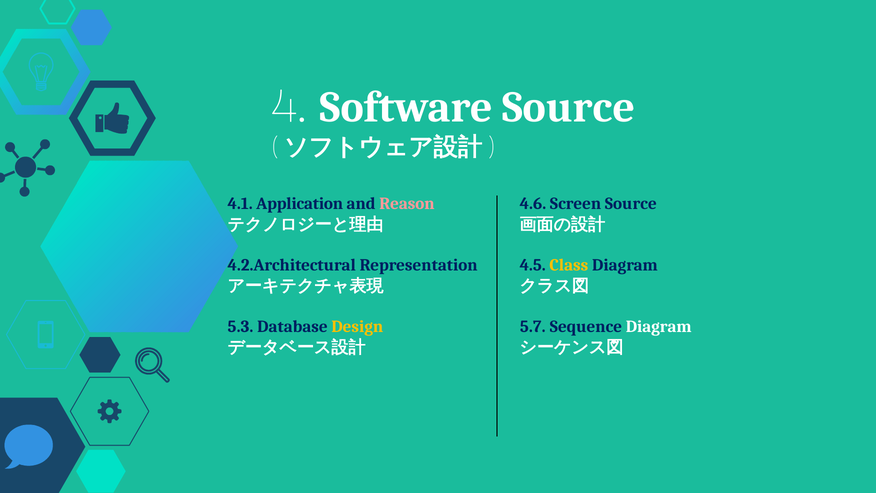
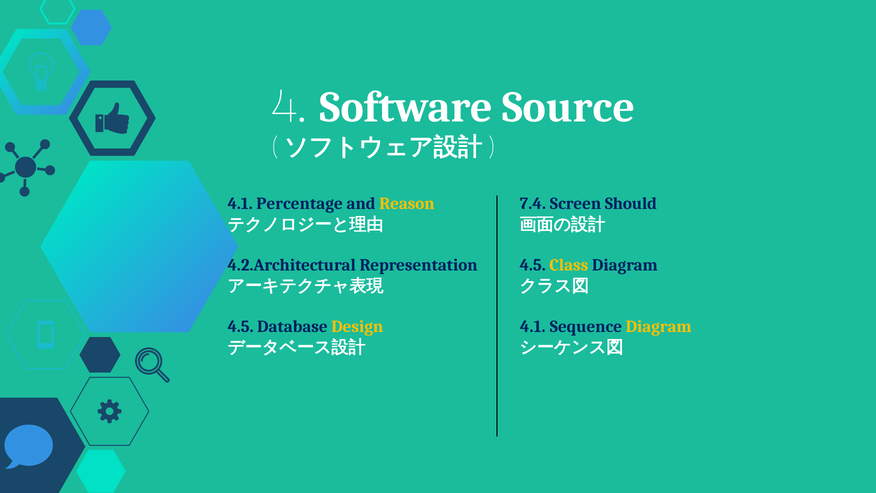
Application: Application -> Percentage (300, 204)
Reason colour: pink -> yellow (407, 204)
4.6: 4.6 -> 7.4 (533, 204)
Screen Source: Source -> Should (631, 204)
5.3: 5.3 -> 4.5 (241, 326)
5.7: 5.7 -> 4.1 (533, 326)
Diagram colour: white -> yellow (659, 326)
